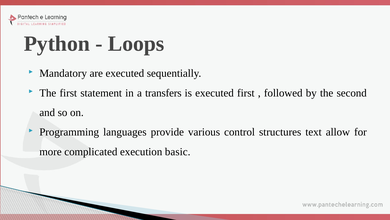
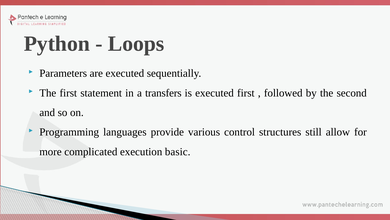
Mandatory: Mandatory -> Parameters (63, 73)
text: text -> still (314, 132)
